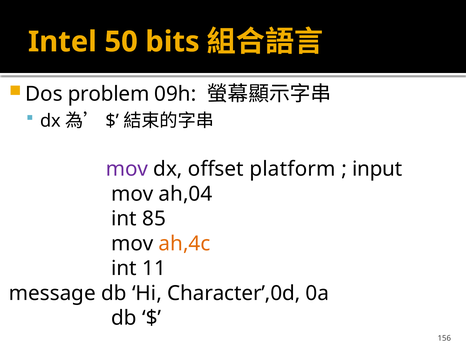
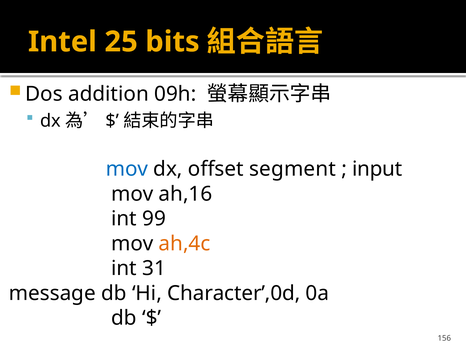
50: 50 -> 25 (121, 42)
problem: problem -> addition (108, 94)
mov colour: purple -> blue (127, 169)
platform: platform -> segment (293, 169)
ah,04: ah,04 -> ah,16 (185, 194)
85: 85 -> 99 (154, 219)
11: 11 -> 31 (154, 269)
